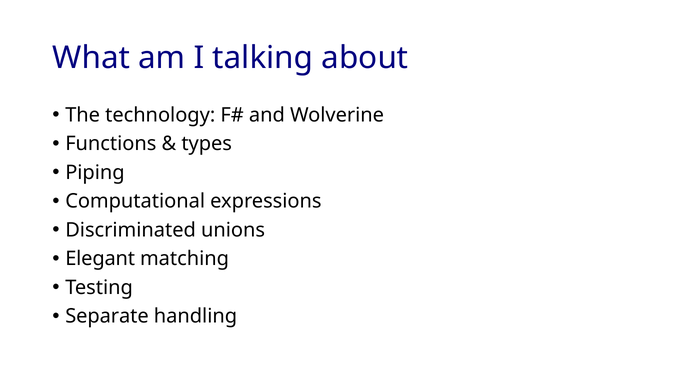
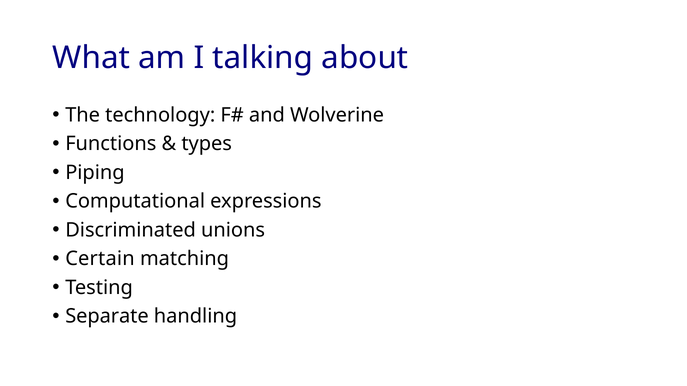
Elegant: Elegant -> Certain (100, 259)
